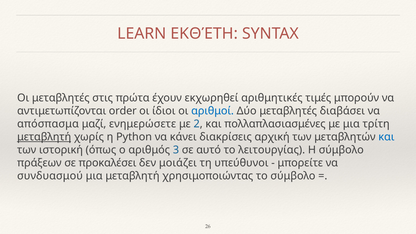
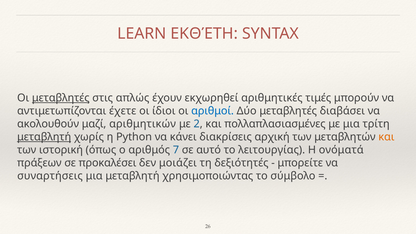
μεταβλητές underline: none -> present (61, 98)
πρώτα: πρώτα -> απλώς (133, 98)
order: order -> έχετε (123, 111)
απόσπασμα: απόσπασμα -> ακολουθούν (48, 124)
ενημερώσετε: ενημερώσετε -> αριθμητικών (143, 124)
και colour: blue -> orange (386, 137)
3: 3 -> 7 (176, 150)
Η σύμβολο: σύμβολο -> ονόματά (341, 150)
υπεύθυνοι: υπεύθυνοι -> δεξιότητές (241, 163)
συνδυασμού: συνδυασμού -> συναρτήσεις (50, 176)
